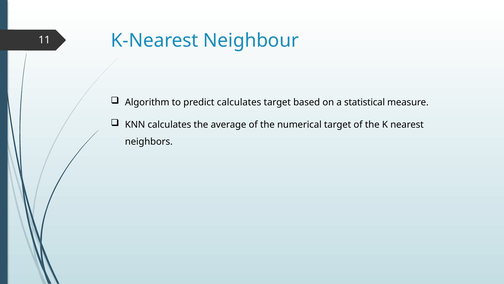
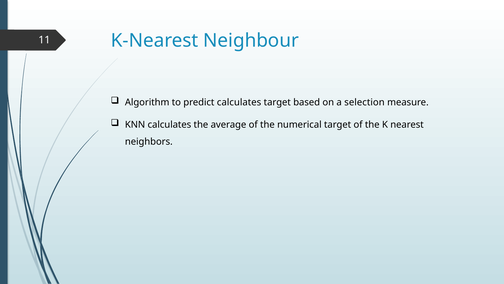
statistical: statistical -> selection (364, 102)
